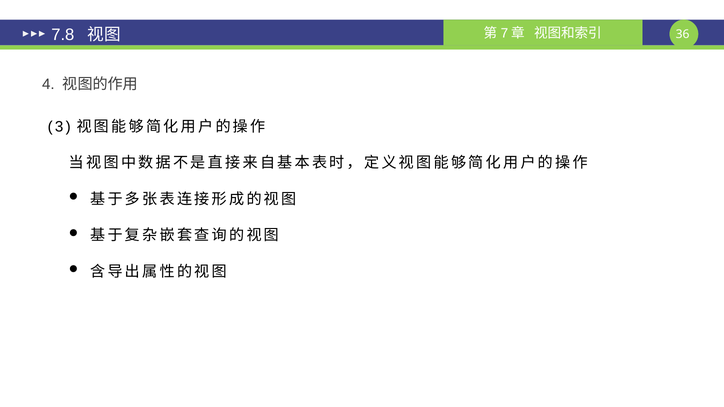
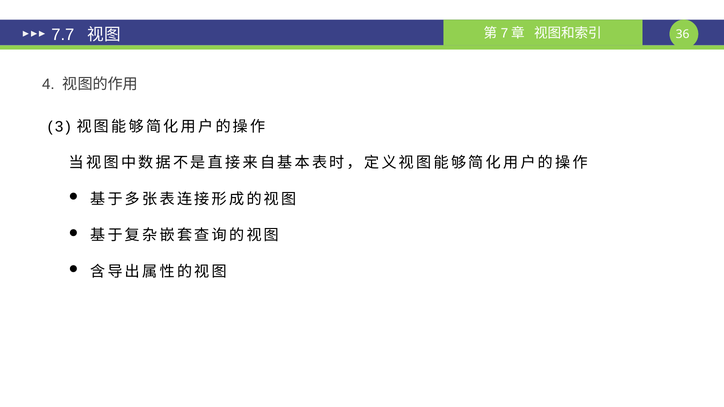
7.8: 7.8 -> 7.7 (63, 35)
